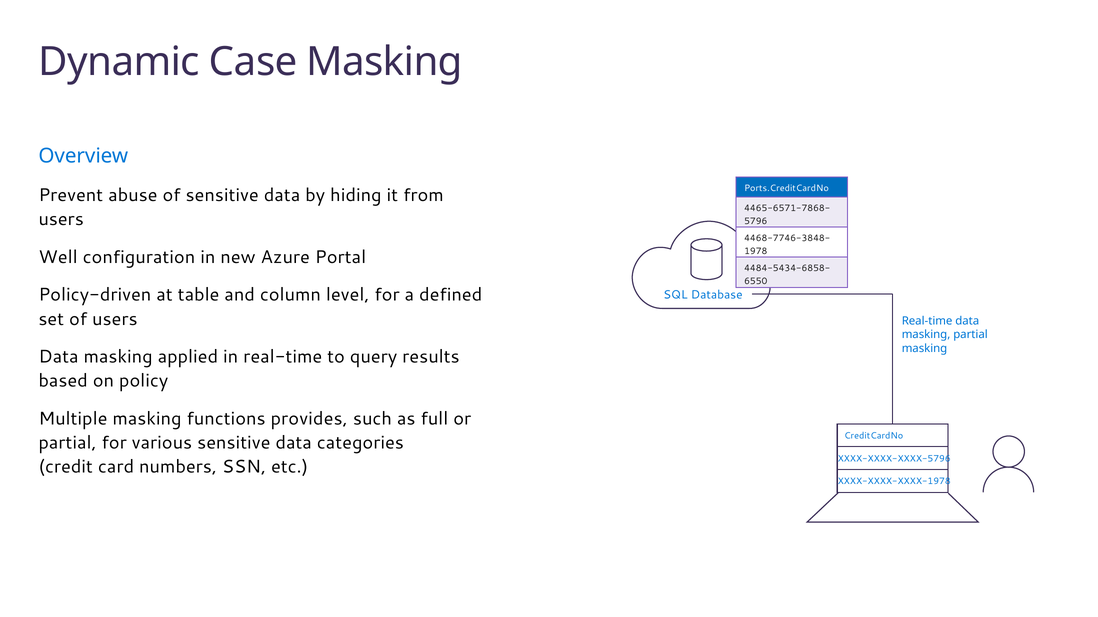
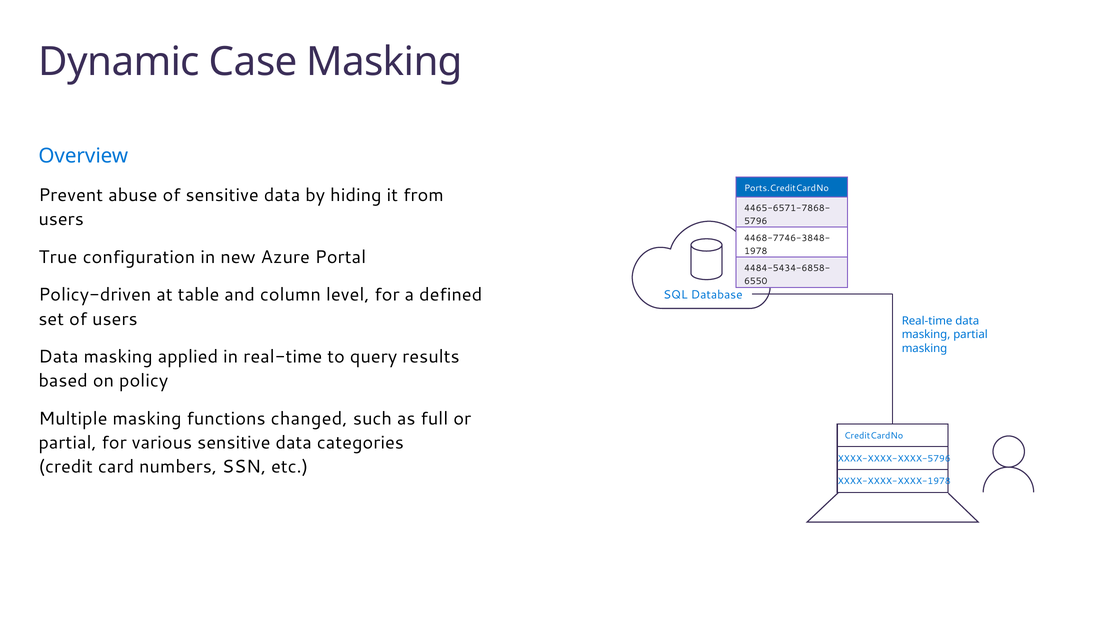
Well: Well -> True (58, 257)
provides: provides -> changed (309, 419)
